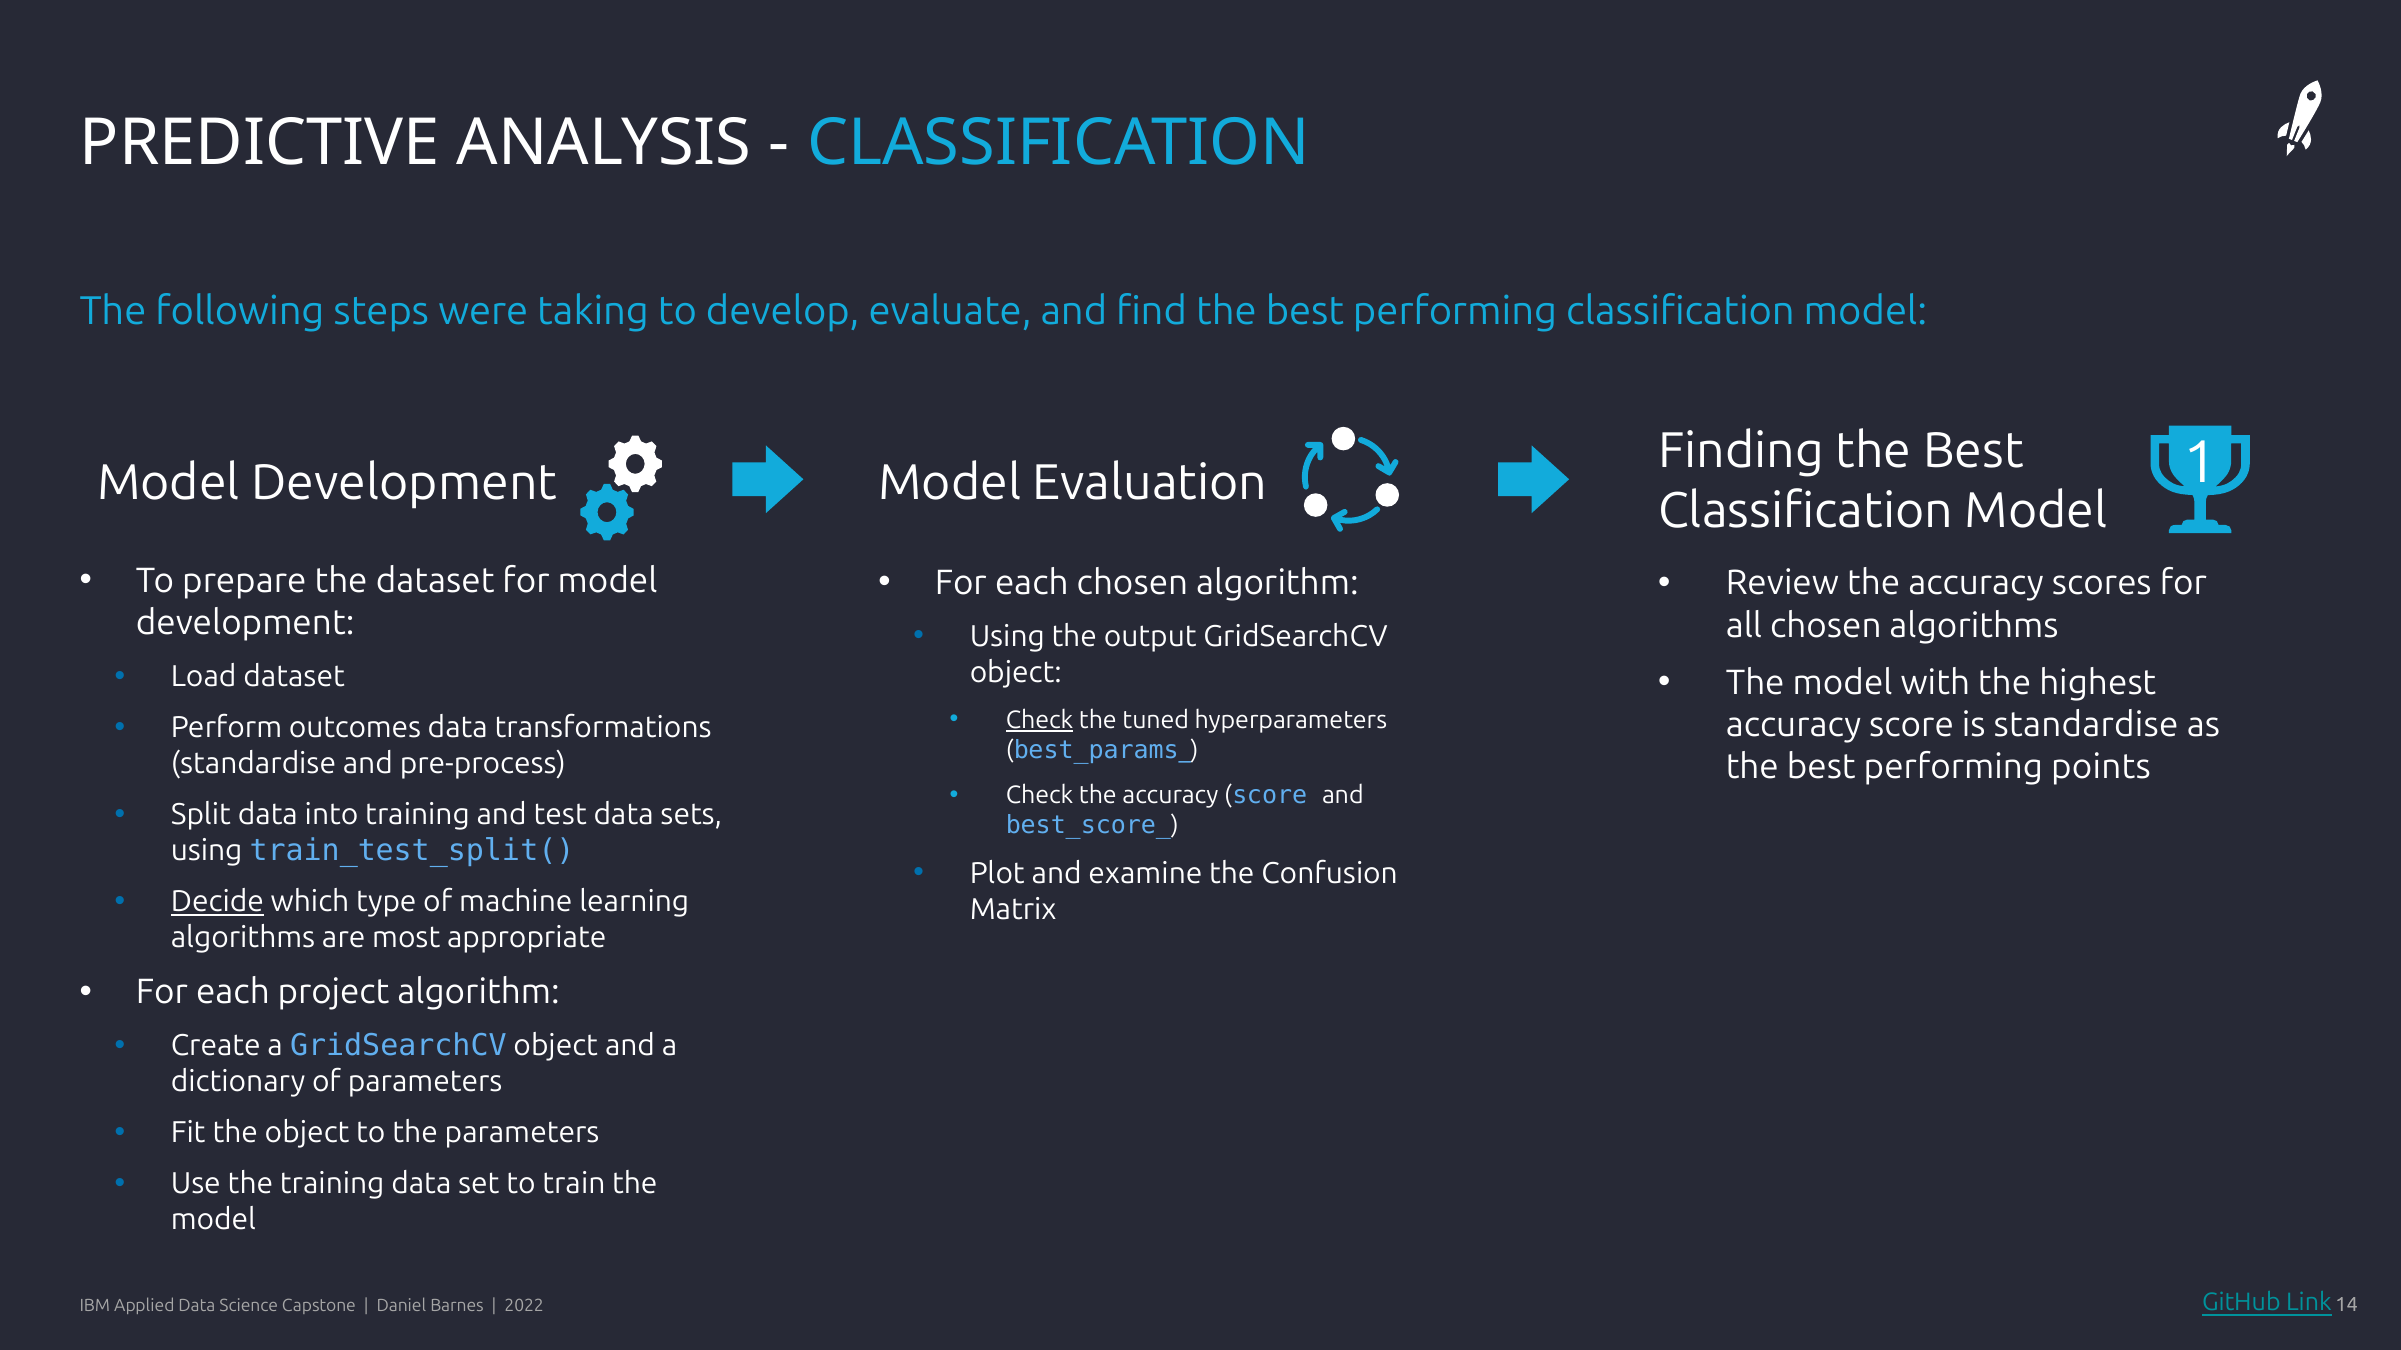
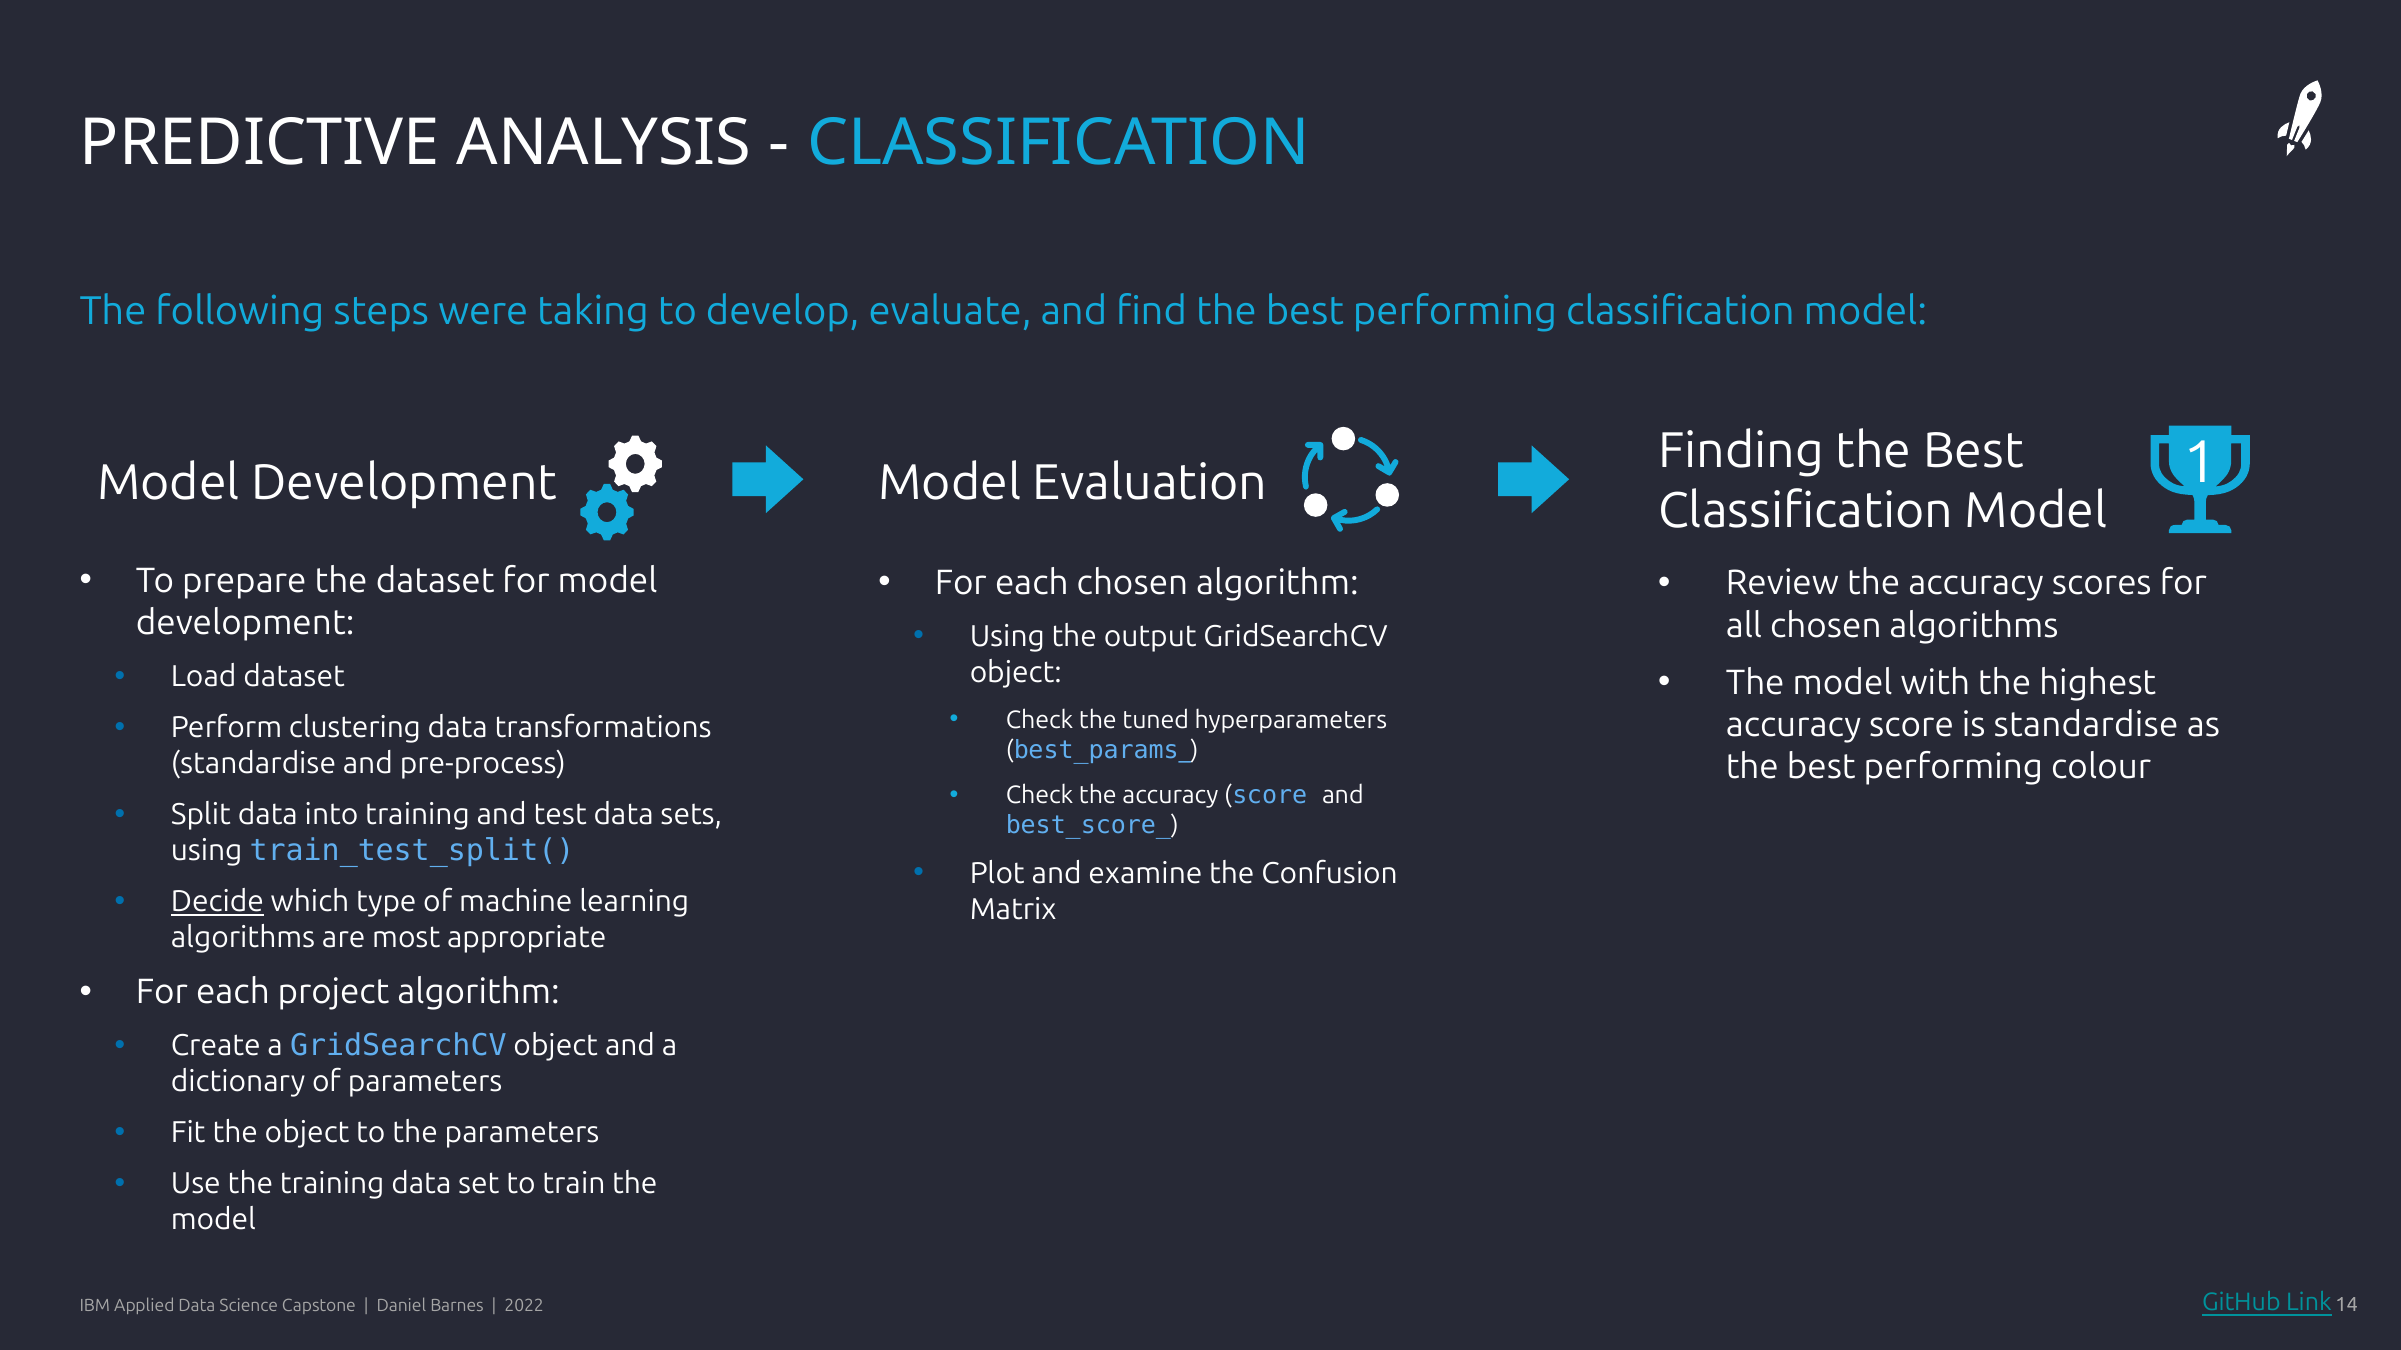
Check underline: present -> none (1040, 720)
outcomes: outcomes -> clustering (355, 728)
points: points -> colour (2101, 767)
